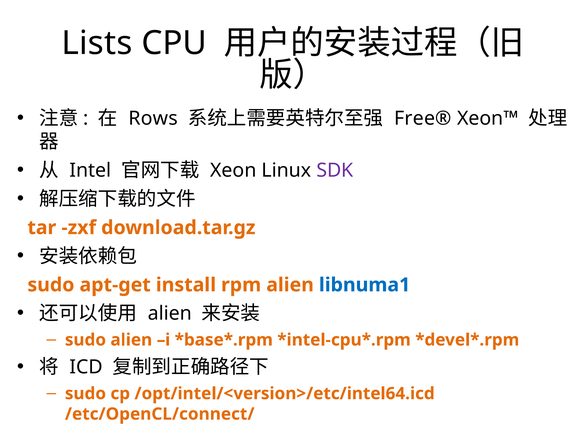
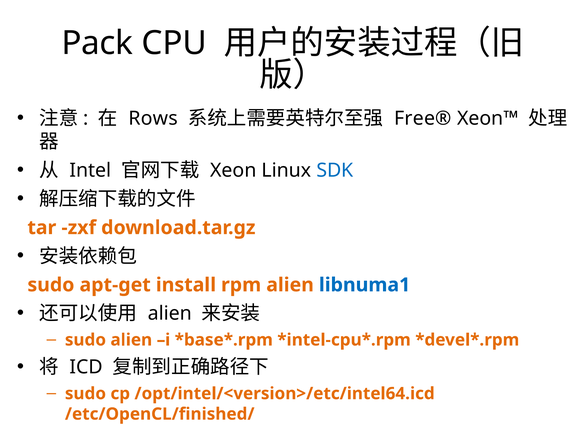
Lists: Lists -> Pack (97, 43)
SDK colour: purple -> blue (335, 171)
/etc/OpenCL/connect/: /etc/OpenCL/connect/ -> /etc/OpenCL/finished/ (160, 415)
